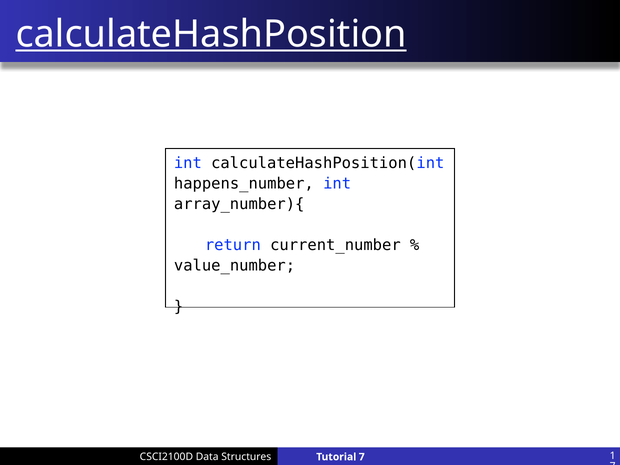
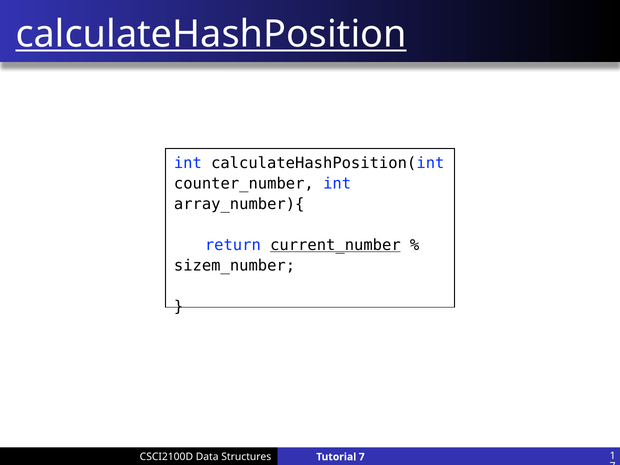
happens_number: happens_number -> counter_number (244, 184)
current_number underline: none -> present (335, 245)
value_number: value_number -> sizem_number (235, 266)
